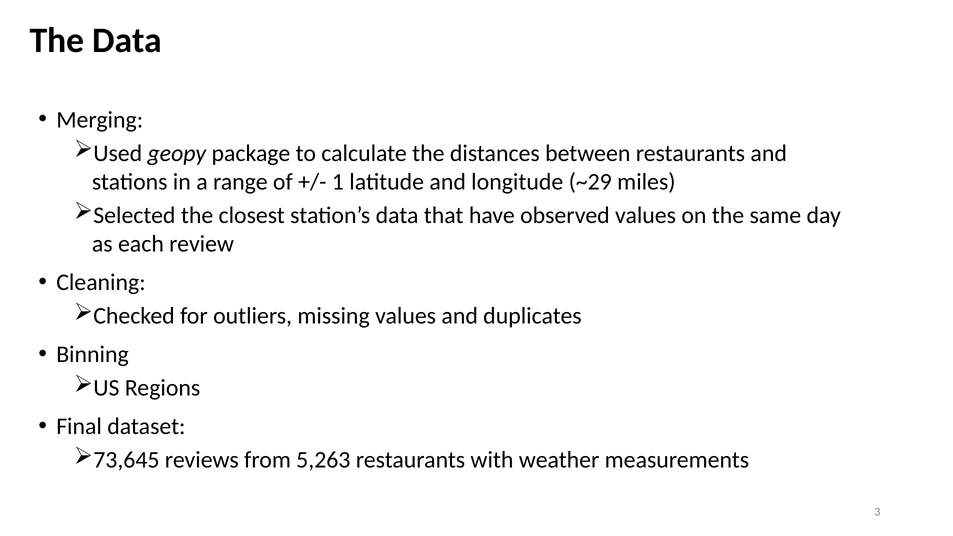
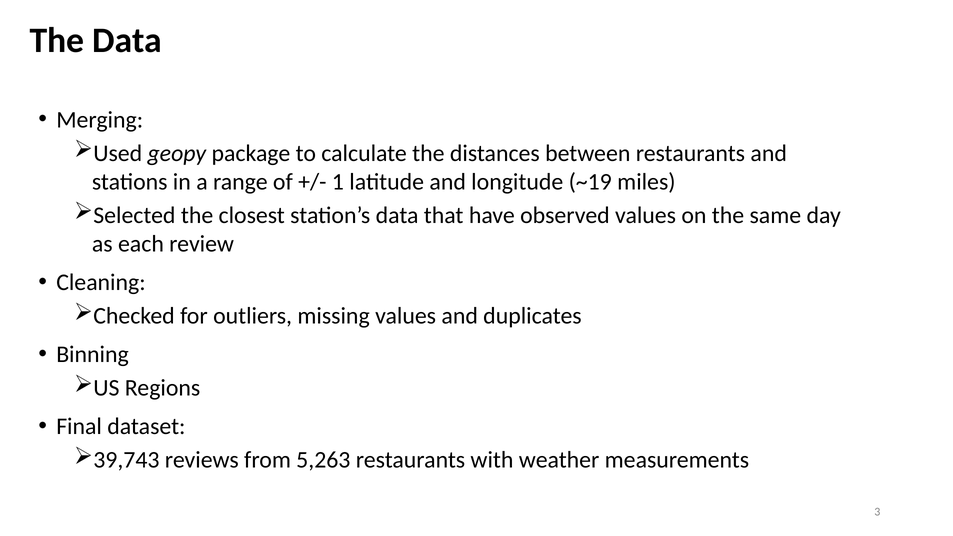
~29: ~29 -> ~19 (590, 182)
73,645: 73,645 -> 39,743 (126, 460)
